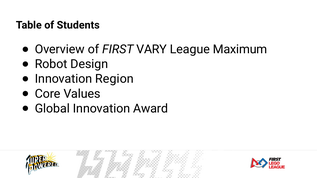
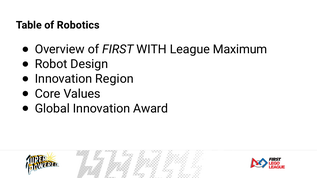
Students: Students -> Robotics (78, 25)
VARY: VARY -> WITH (152, 49)
